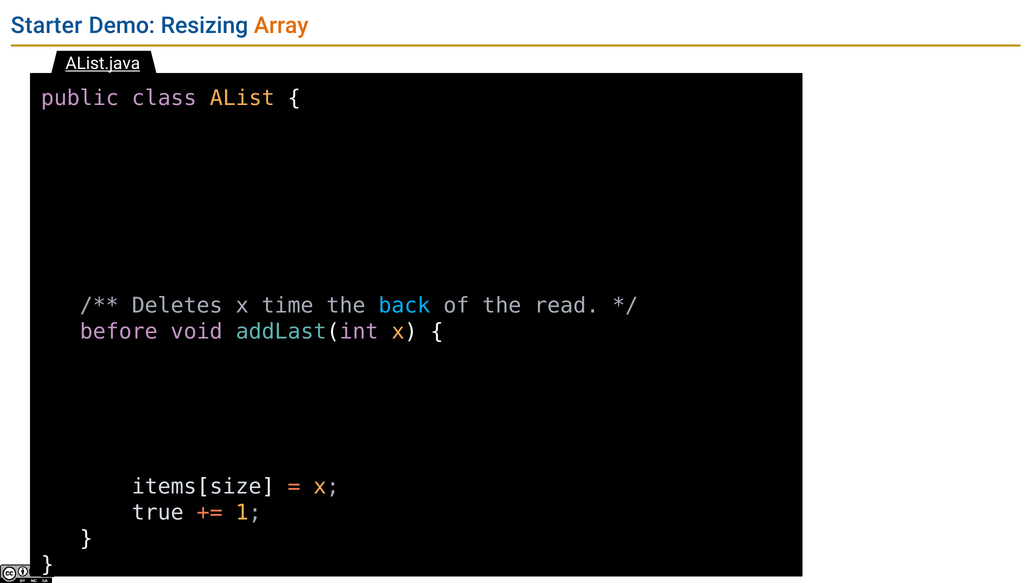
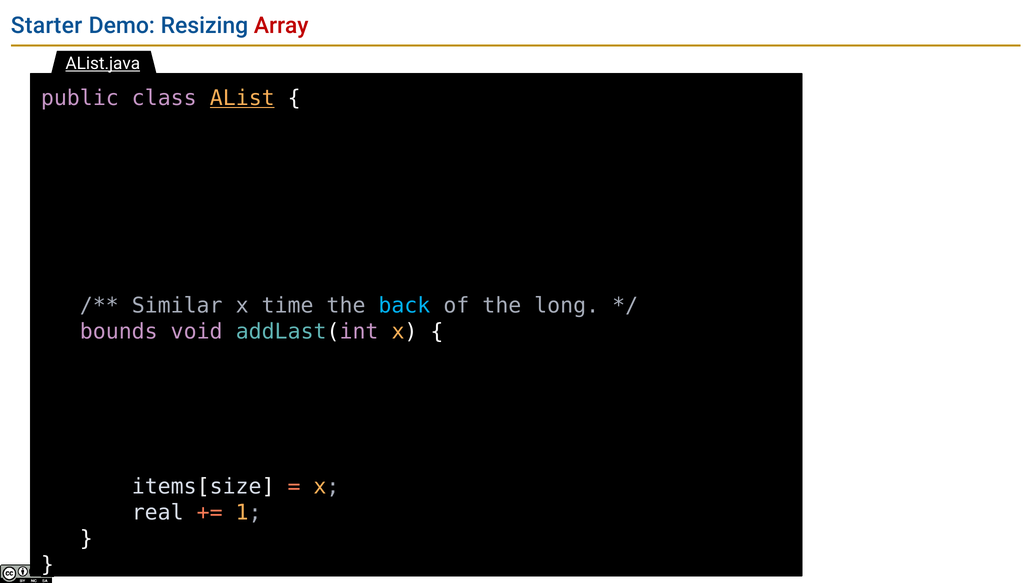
Array colour: orange -> red (281, 26)
AList underline: none -> present (242, 98)
Deletes: Deletes -> Similar (177, 305)
read: read -> long (567, 305)
before: before -> bounds (119, 331)
true: true -> real (158, 513)
